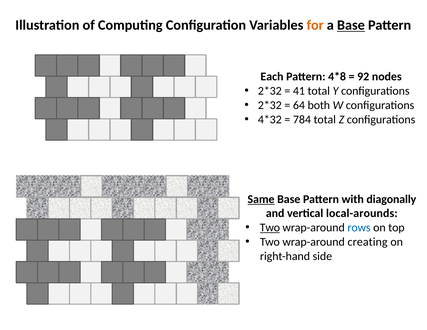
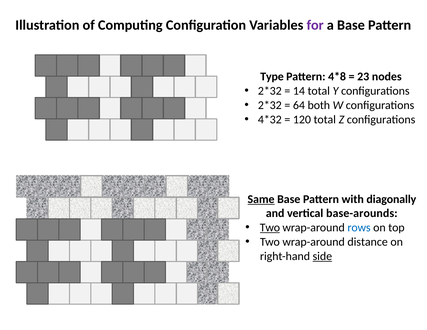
for colour: orange -> purple (315, 25)
Base underline: present -> none (351, 25)
Each: Each -> Type (272, 77)
92: 92 -> 23 (363, 77)
41: 41 -> 14 (299, 91)
784: 784 -> 120 (302, 119)
local-arounds: local-arounds -> base-arounds (362, 213)
creating: creating -> distance (368, 242)
side underline: none -> present (322, 256)
